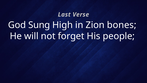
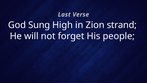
bones: bones -> strand (122, 25)
